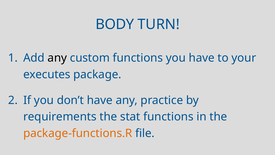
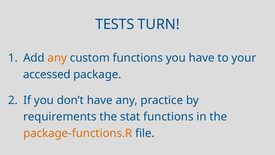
BODY: BODY -> TESTS (115, 24)
any colour: black -> orange (57, 58)
executes: executes -> accessed (47, 74)
